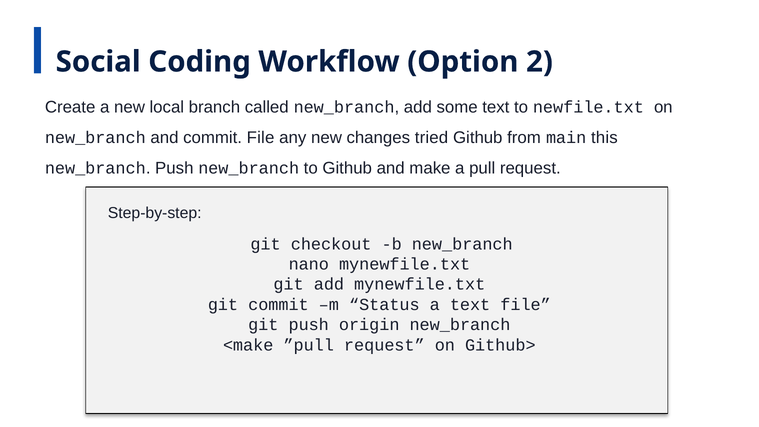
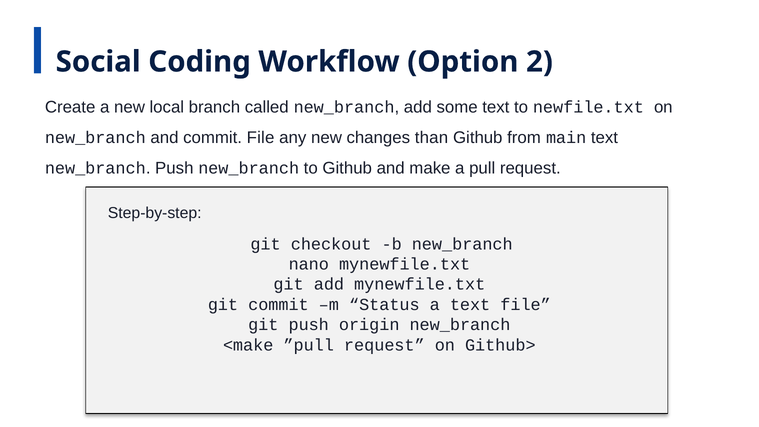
tried: tried -> than (432, 138)
main this: this -> text (604, 138)
